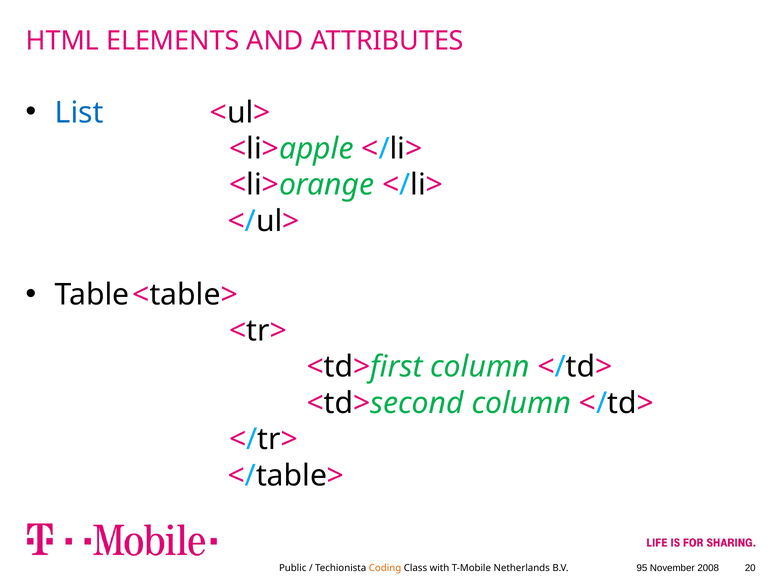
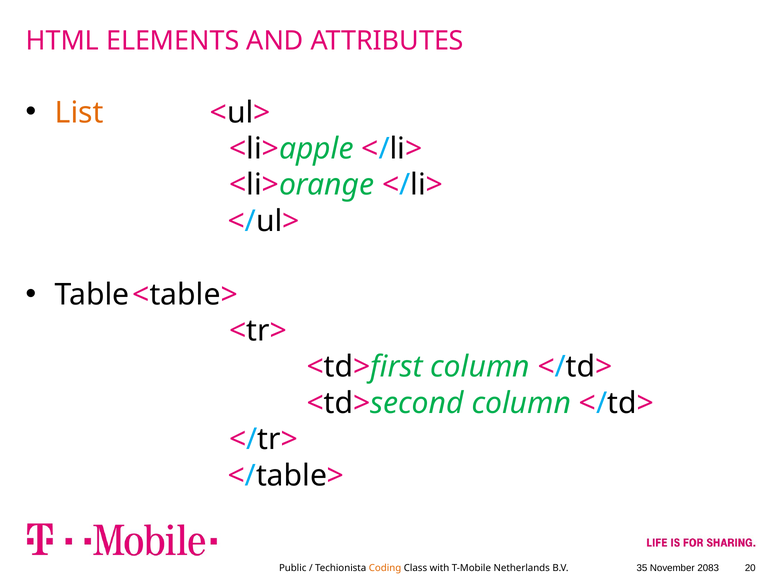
List colour: blue -> orange (79, 113)
95: 95 -> 35 (642, 568)
2008: 2008 -> 2083 (708, 568)
